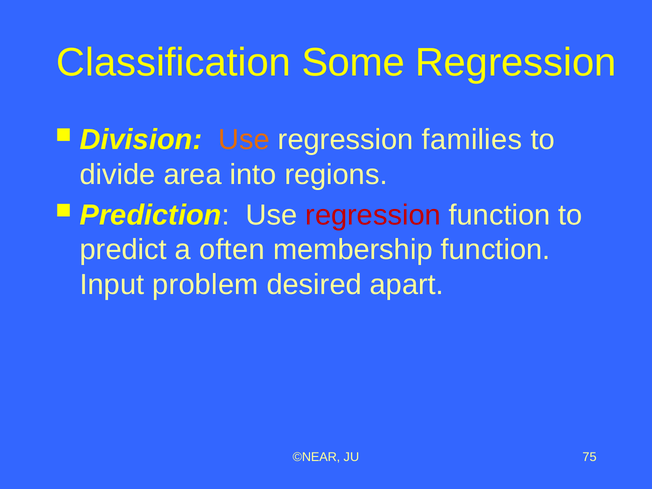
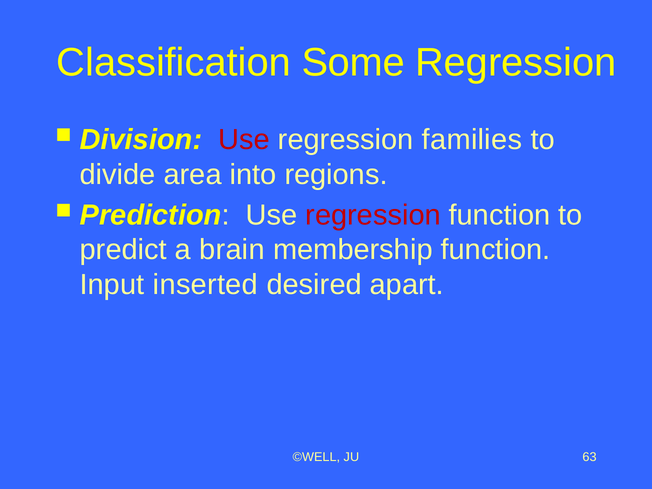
Use colour: orange -> red (244, 140)
often: often -> brain (232, 250)
problem: problem -> inserted (205, 285)
©NEAR: ©NEAR -> ©WELL (316, 457)
75: 75 -> 63 (590, 457)
